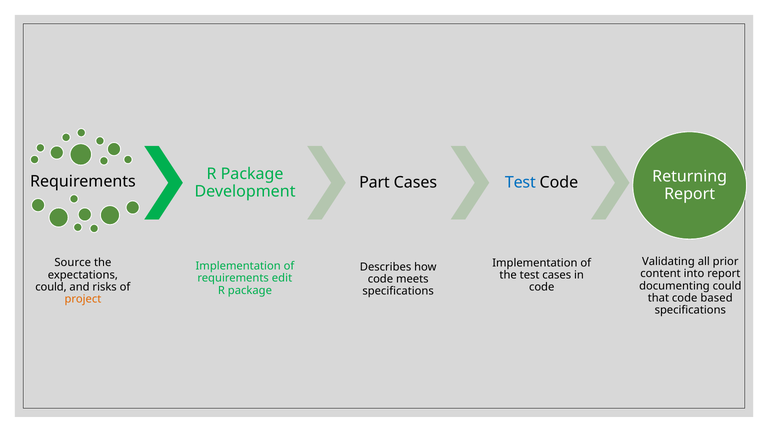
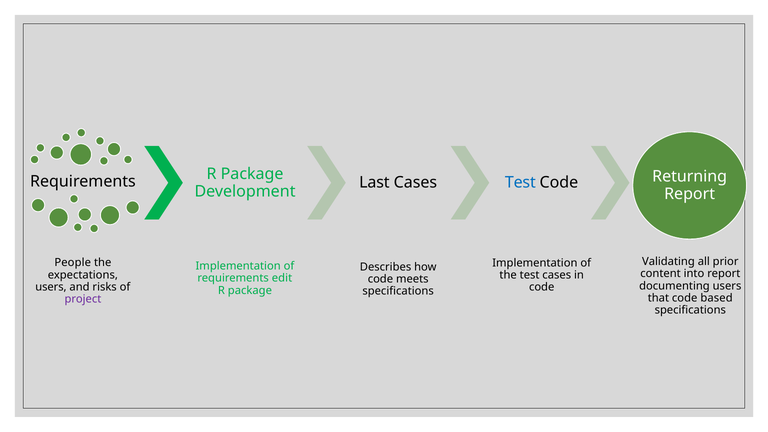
Part: Part -> Last (374, 183)
Source: Source -> People (73, 263)
documenting could: could -> users (727, 286)
could: could -> users (51, 287)
project colour: orange -> purple (83, 299)
